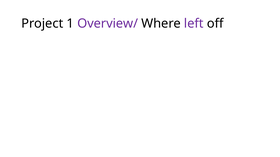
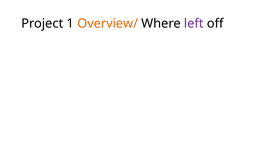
Overview/ colour: purple -> orange (108, 24)
